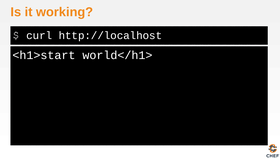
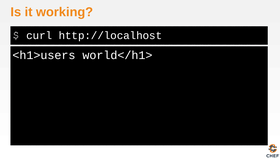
<h1>start: <h1>start -> <h1>users (44, 55)
